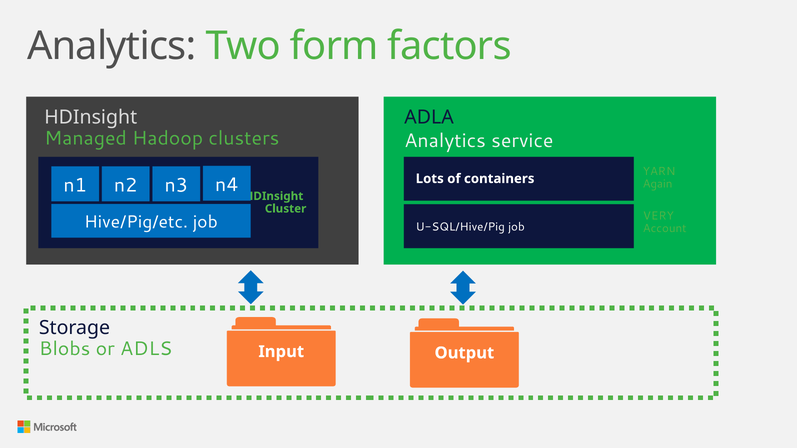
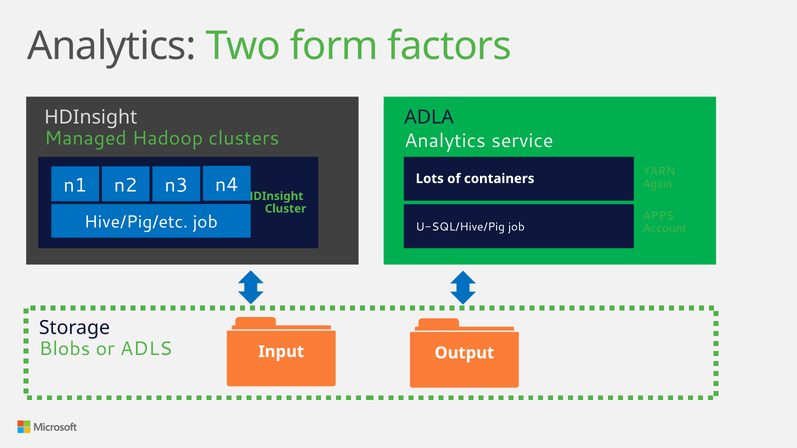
VERY: VERY -> APPS (658, 216)
